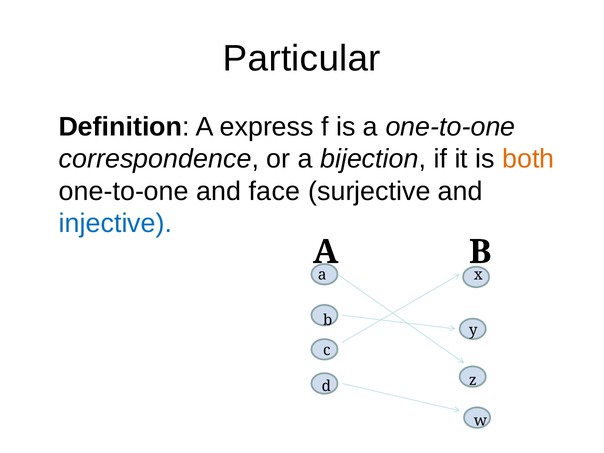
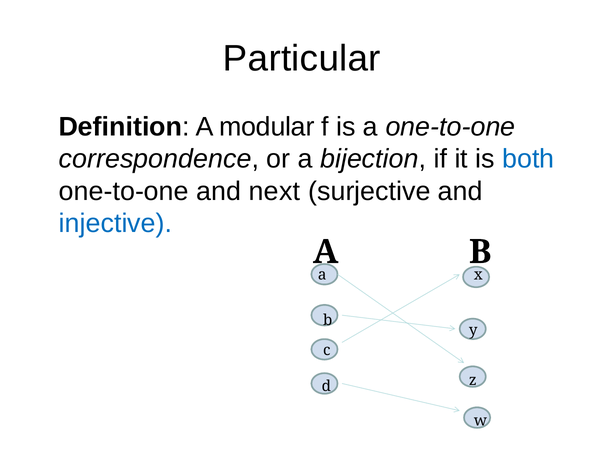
express: express -> modular (267, 127)
both colour: orange -> blue (528, 159)
face: face -> next (274, 191)
